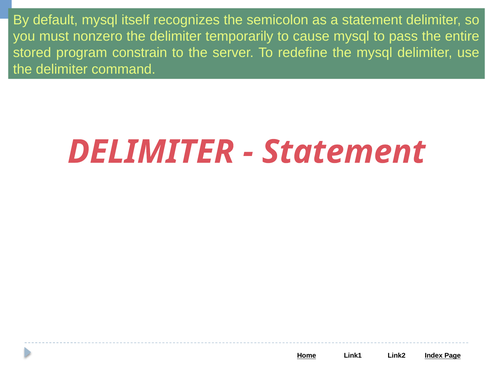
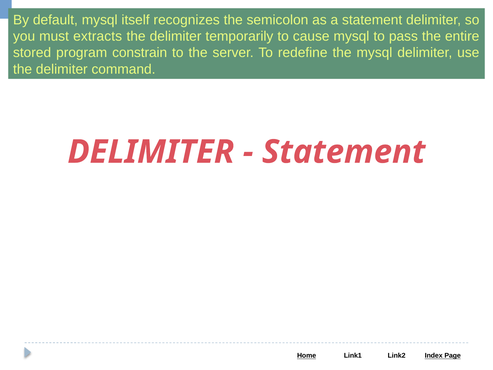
nonzero: nonzero -> extracts (98, 36)
